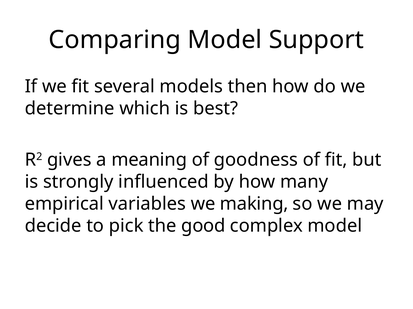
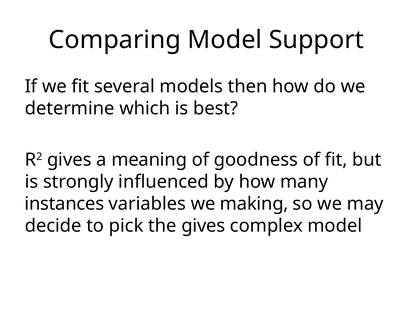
empirical: empirical -> instances (64, 204)
the good: good -> gives (203, 226)
